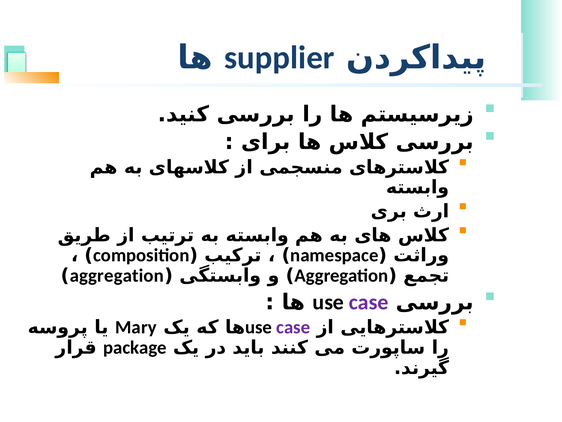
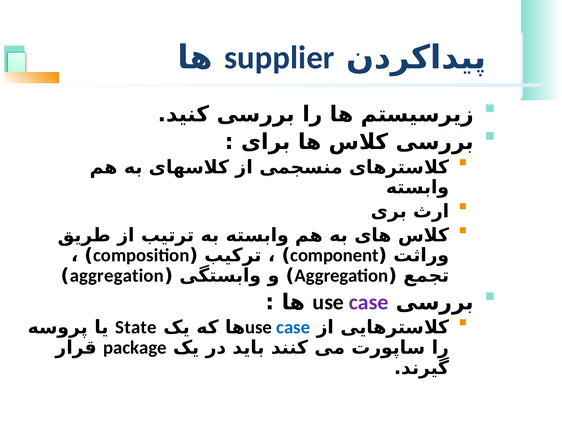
namespace: namespace -> component (334, 255)
Mary: Mary -> State (136, 327)
case colour: purple -> blue (293, 327)
